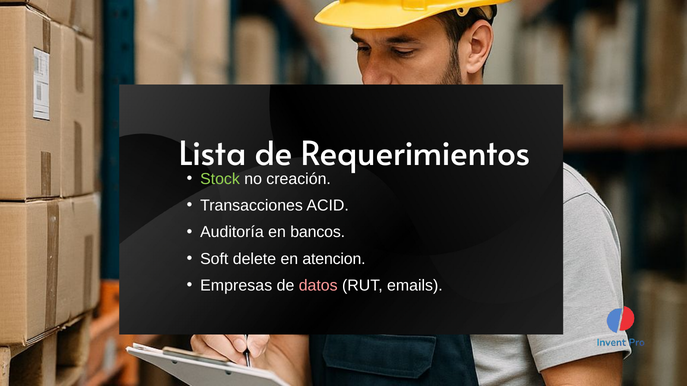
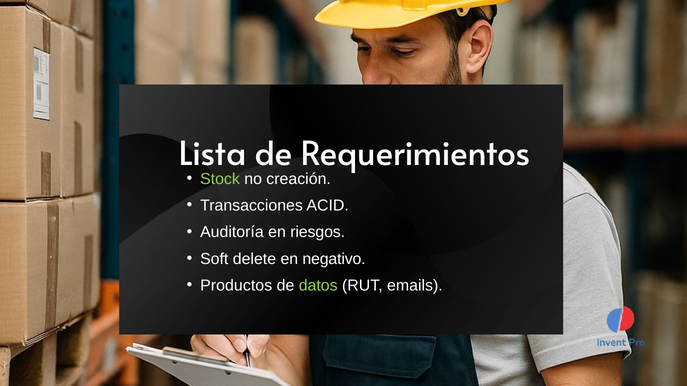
bancos: bancos -> riesgos (318, 232)
atencion: atencion -> negativo (334, 259)
Empresas: Empresas -> Productos (236, 286)
datos colour: pink -> light green (318, 286)
